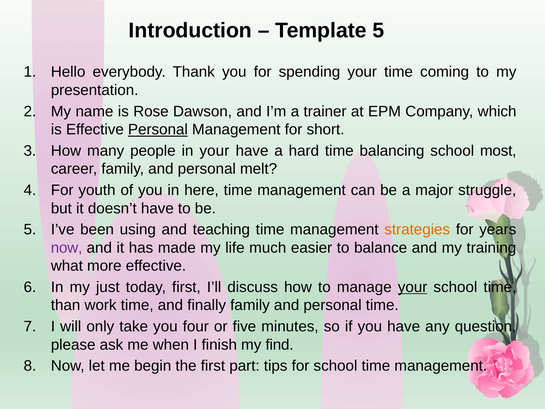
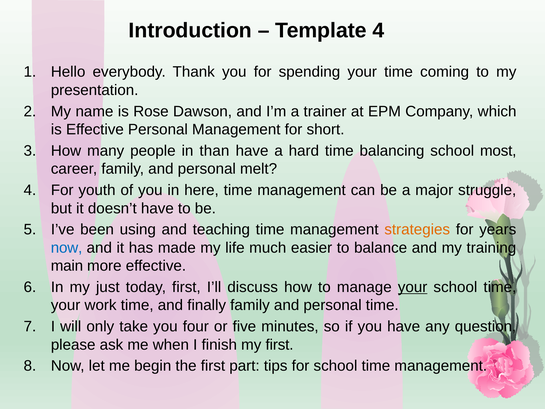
Template 5: 5 -> 4 (378, 31)
Personal underline: present -> none (158, 129)
in your: your -> than (214, 151)
now colour: purple -> blue (67, 248)
what: what -> main (67, 266)
than: than -> your (66, 305)
my find: find -> first (280, 345)
